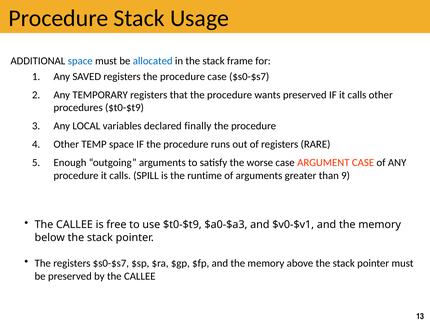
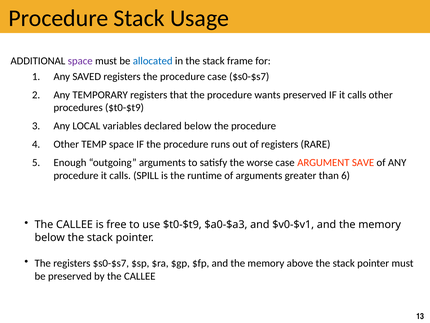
space colour: blue -> purple (80, 61)
declared finally: finally -> below (198, 126)
ARGUMENT CASE: CASE -> SAVE (363, 162)
9: 9 -> 6 (346, 175)
